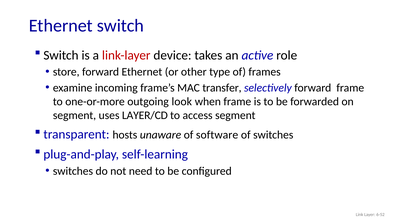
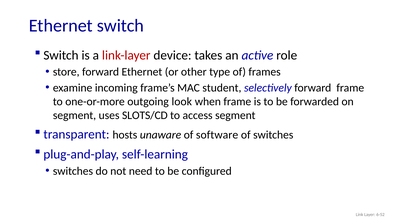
transfer: transfer -> student (222, 88)
LAYER/CD: LAYER/CD -> SLOTS/CD (145, 115)
